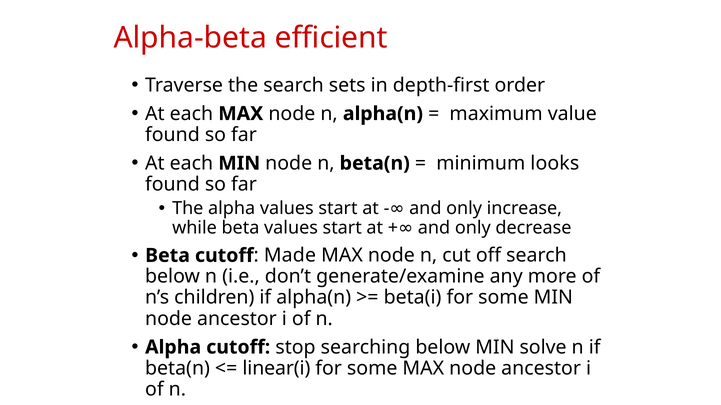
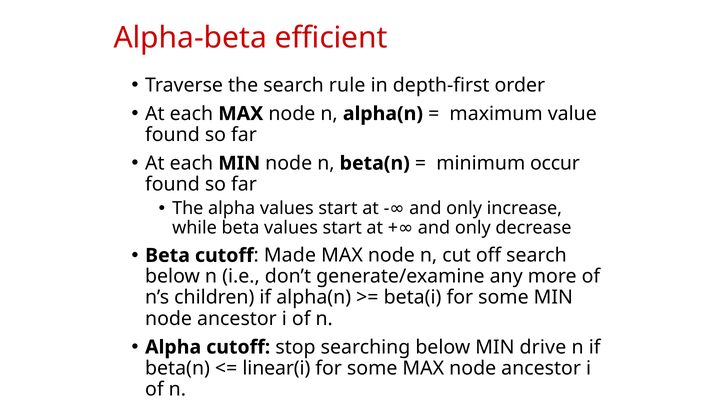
sets: sets -> rule (347, 85)
looks: looks -> occur (555, 163)
solve: solve -> drive (543, 348)
